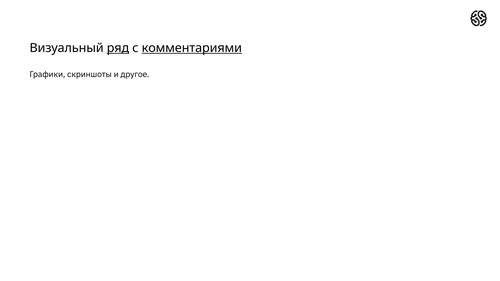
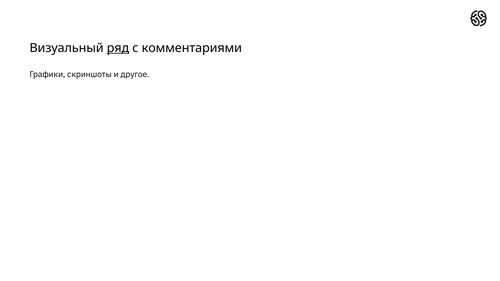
комментариями underline: present -> none (192, 48)
